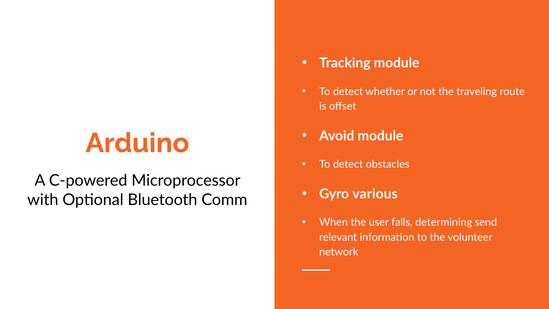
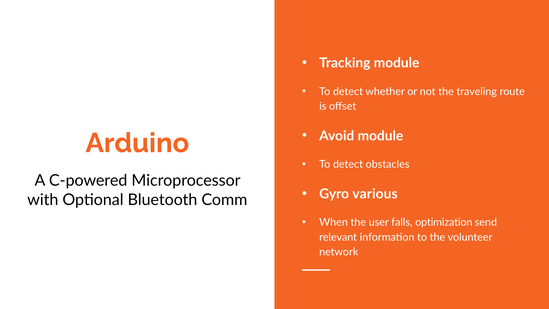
determining: determining -> optimization (444, 222)
